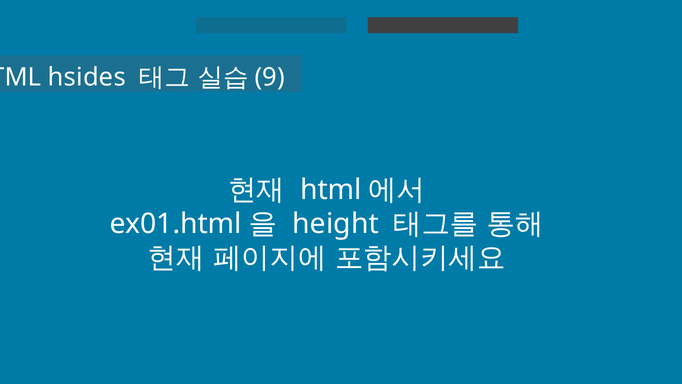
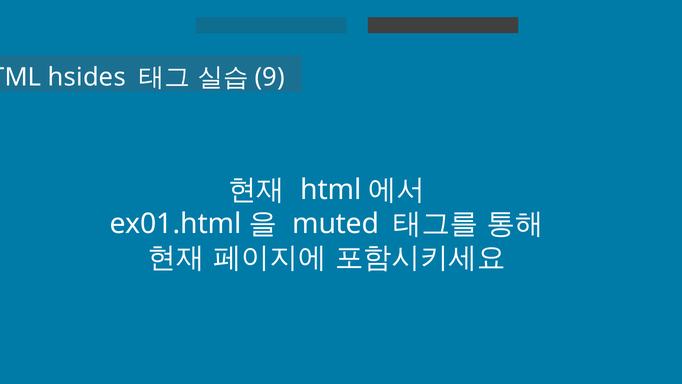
height: height -> muted (336, 224)
